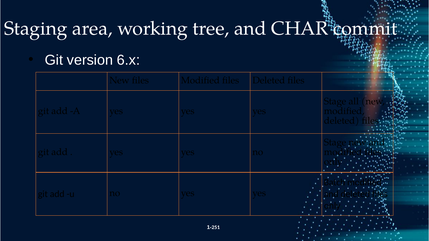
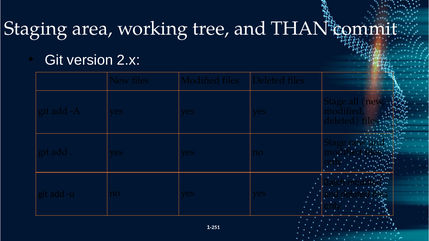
CHAR: CHAR -> THAN (300, 29)
6.x: 6.x -> 2.x (128, 60)
